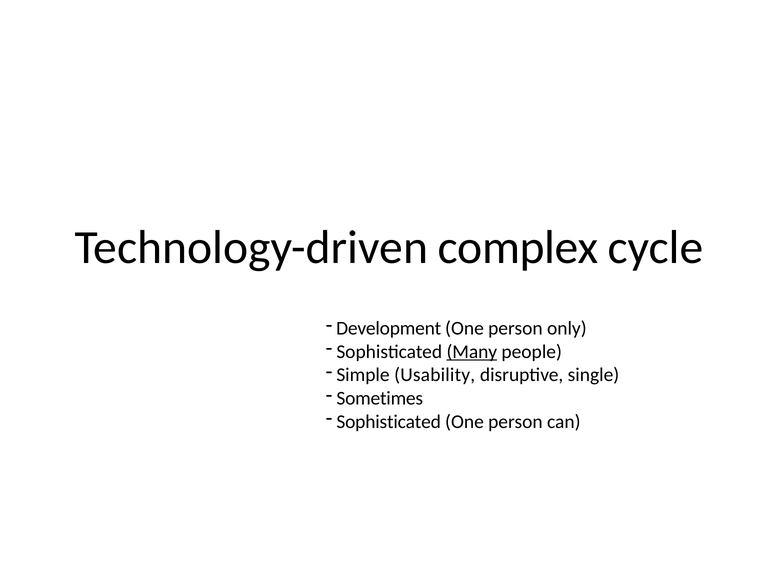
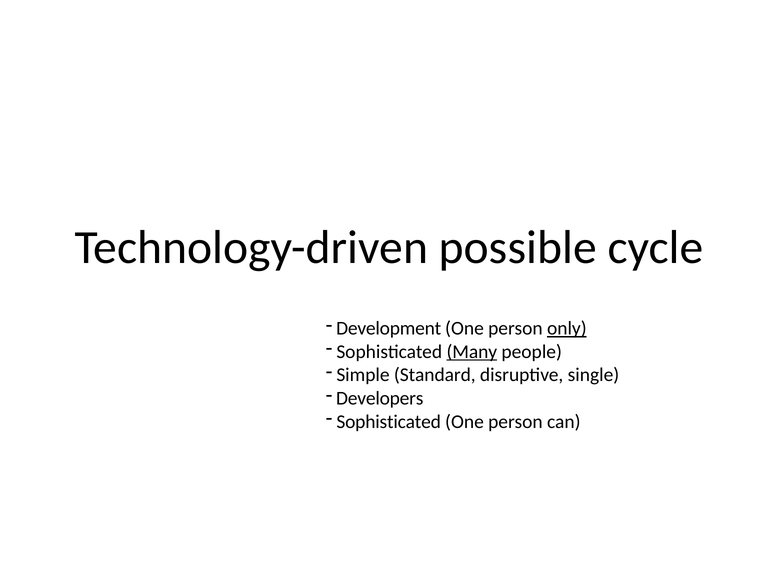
complex: complex -> possible (518, 247)
only underline: none -> present (567, 328)
Usability: Usability -> Standard (435, 375)
Sometimes: Sometimes -> Developers (380, 399)
